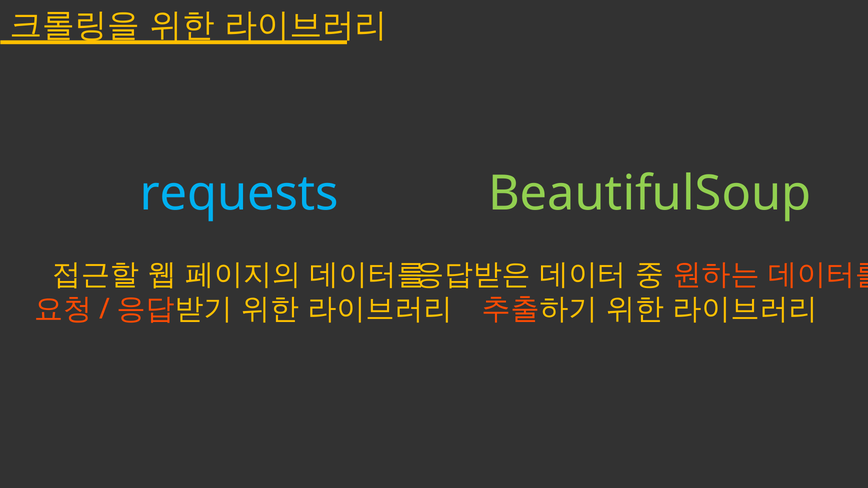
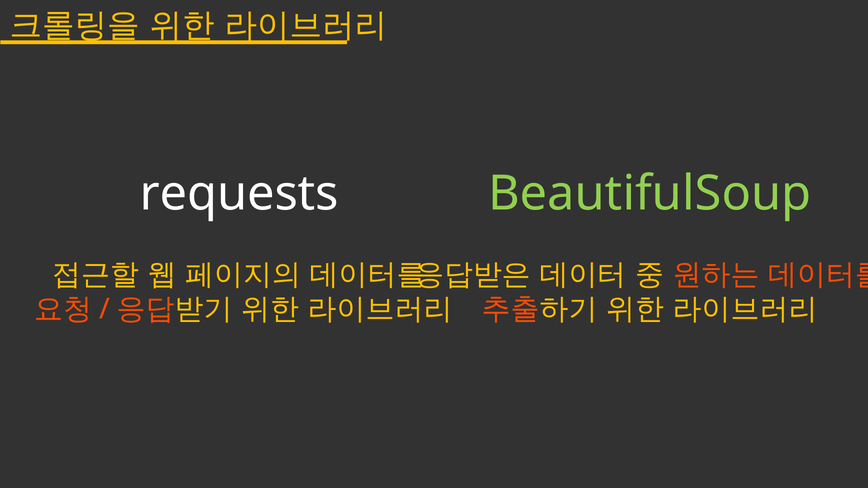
requests colour: light blue -> white (239, 194)
